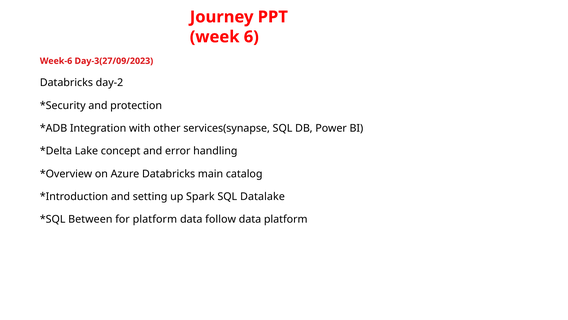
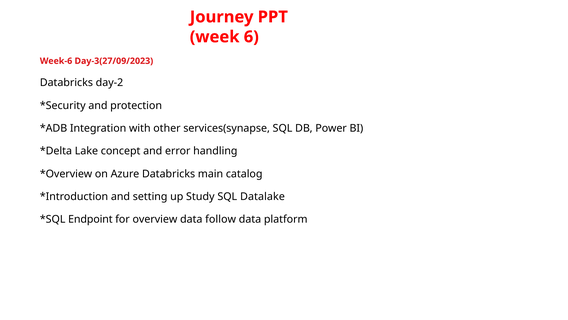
Spark: Spark -> Study (200, 196)
Between: Between -> Endpoint (90, 219)
for platform: platform -> overview (155, 219)
